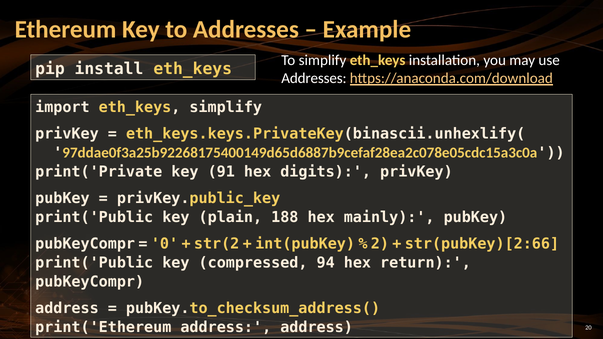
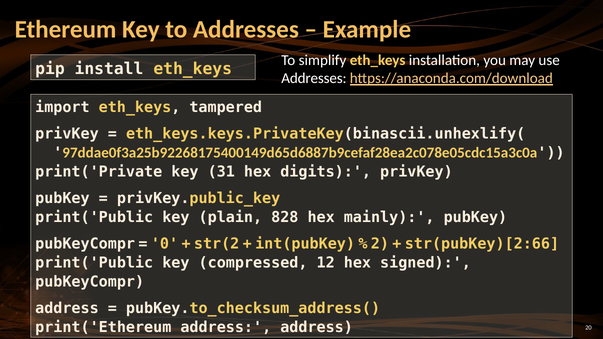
eth_keys simplify: simplify -> tampered (226, 107)
91: 91 -> 31 (221, 172)
188: 188 -> 828 (285, 217)
94: 94 -> 12 (326, 263)
return: return -> signed (426, 263)
